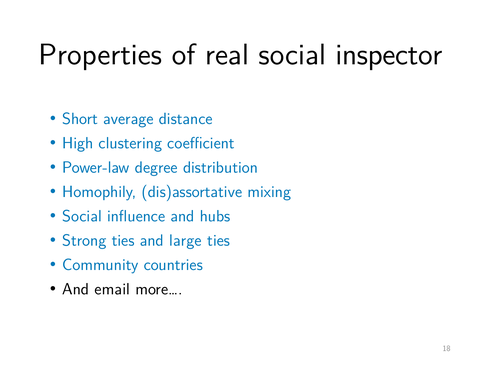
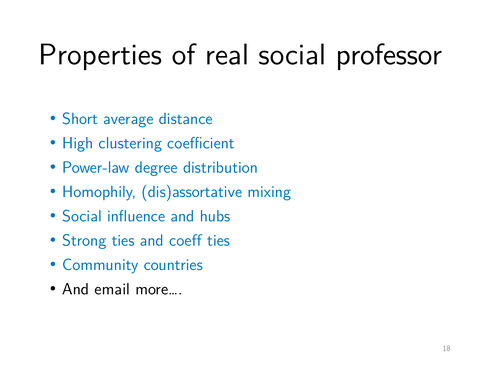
inspector: inspector -> professor (389, 55)
large: large -> coeff (185, 241)
